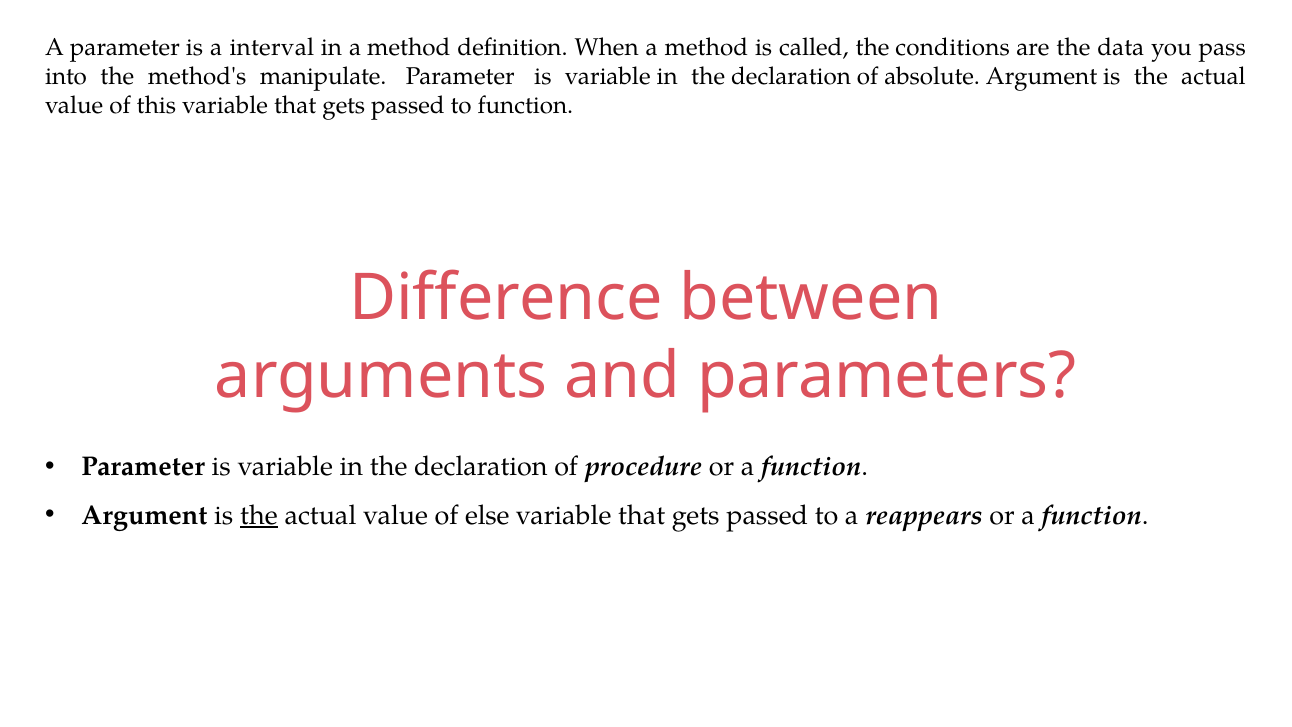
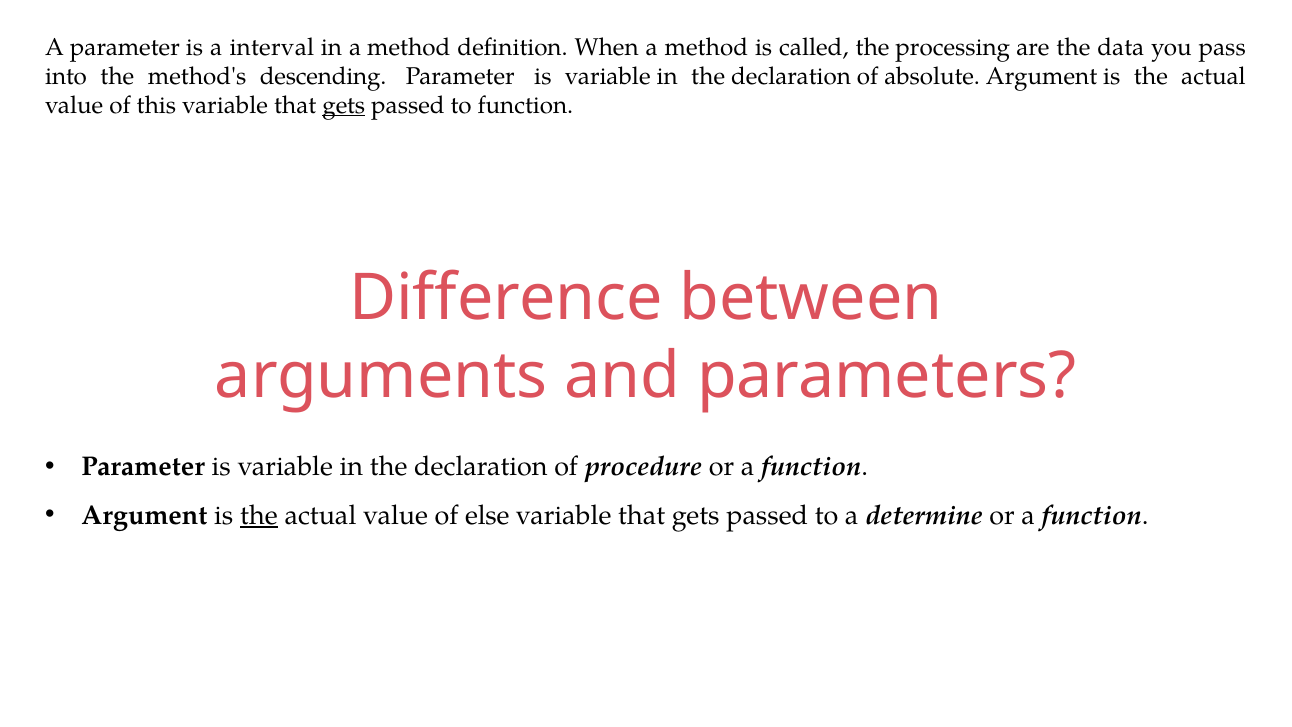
conditions: conditions -> processing (953, 47)
manipulate: manipulate -> descending (323, 76)
gets underline: none -> present (344, 105)
reappears: reappears -> determine (924, 515)
